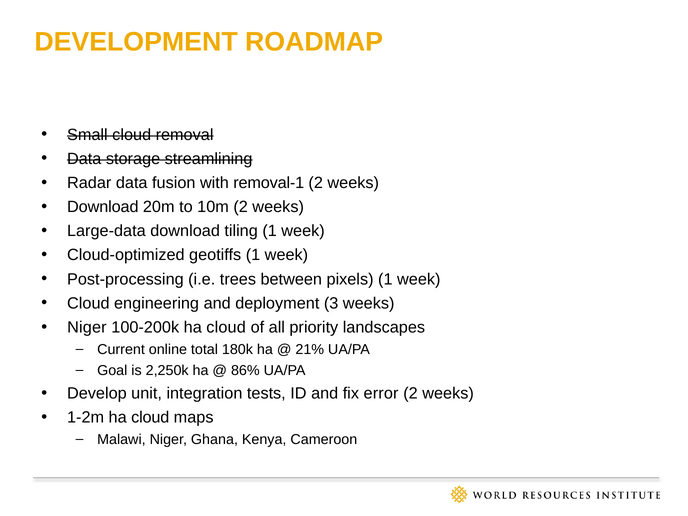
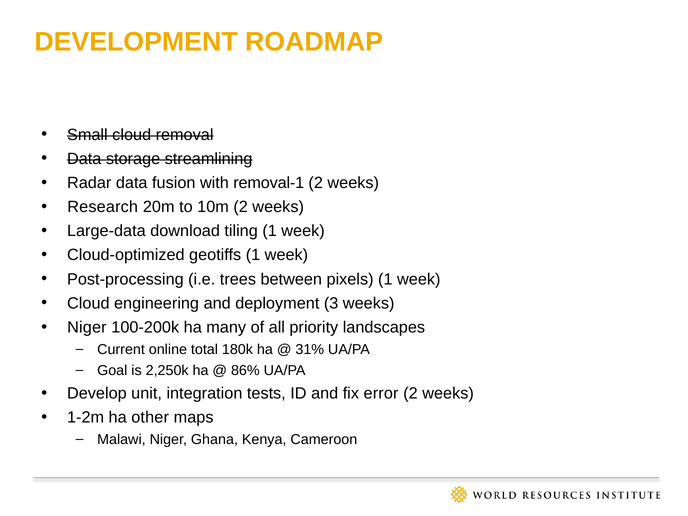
Download: Download -> Research (103, 207)
100-200k ha cloud: cloud -> many (226, 327)
21%: 21% -> 31% (310, 349)
1-2m ha cloud: cloud -> other (150, 418)
